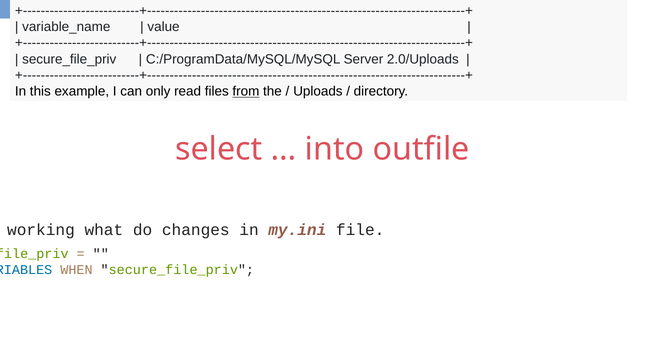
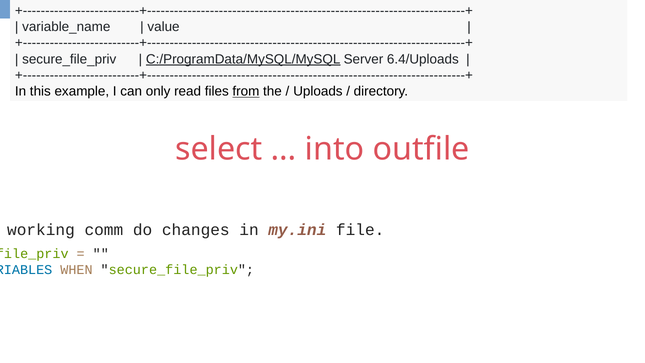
C:/ProgramData/MySQL/MySQL underline: none -> present (243, 59)
2.0/Uploads: 2.0/Uploads -> 6.4/Uploads (423, 59)
what: what -> comm (104, 230)
